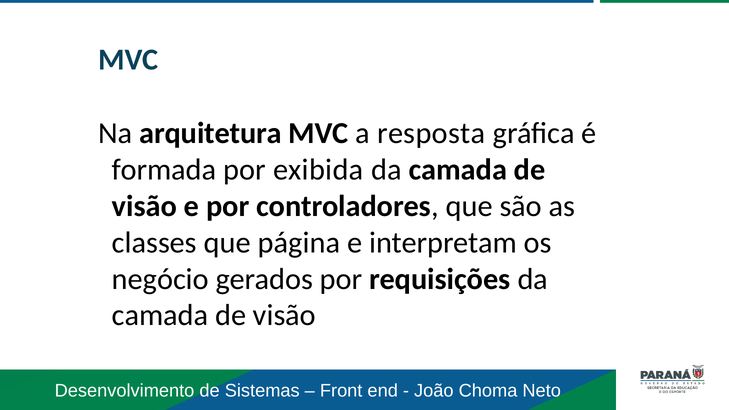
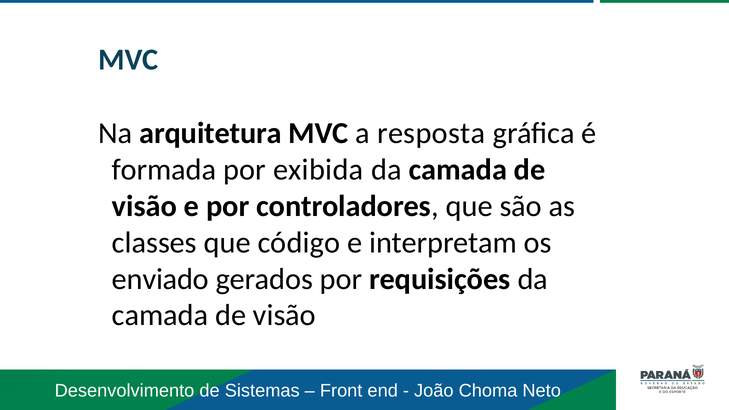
página: página -> código (299, 243)
negócio: negócio -> enviado (160, 279)
